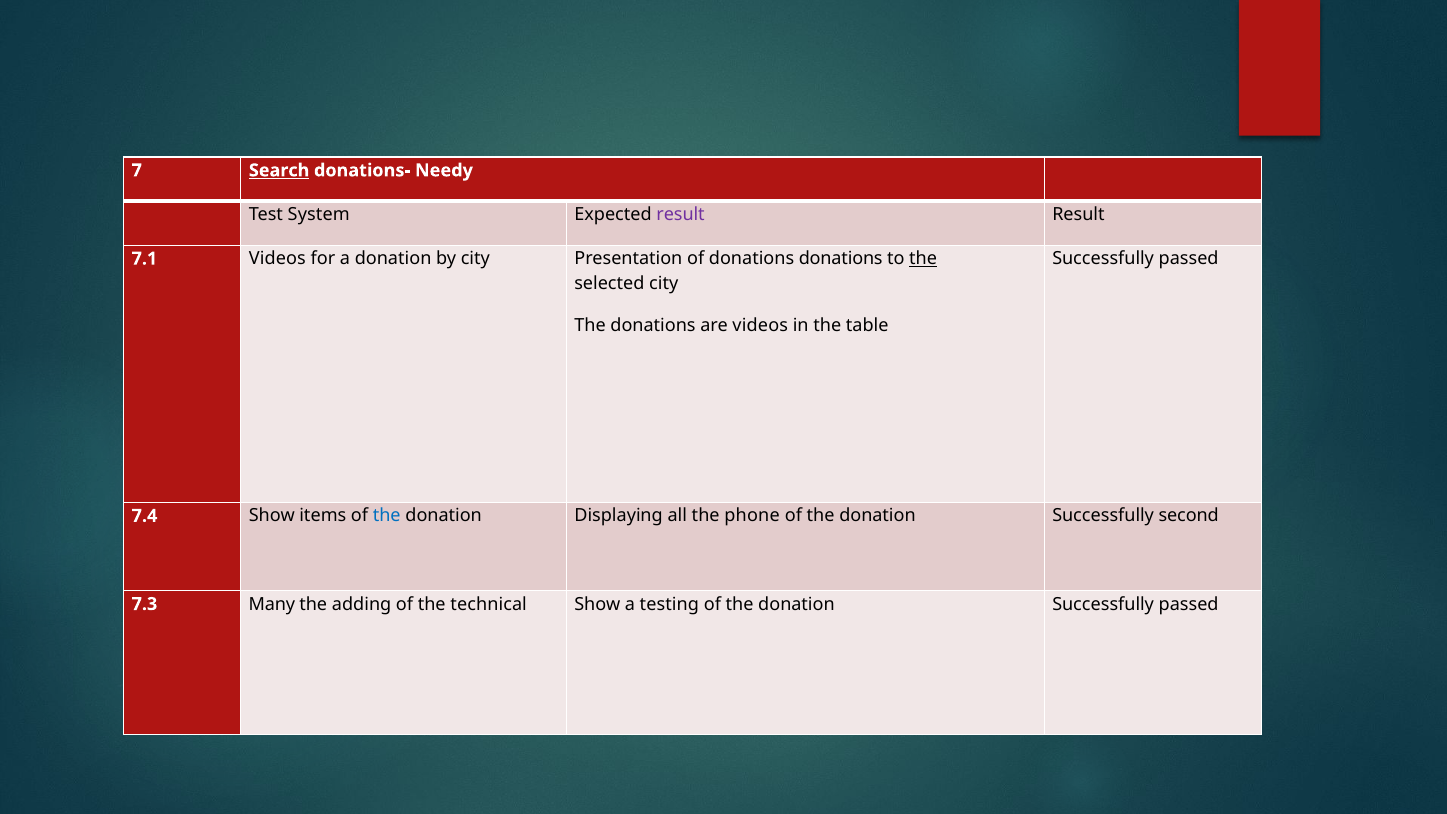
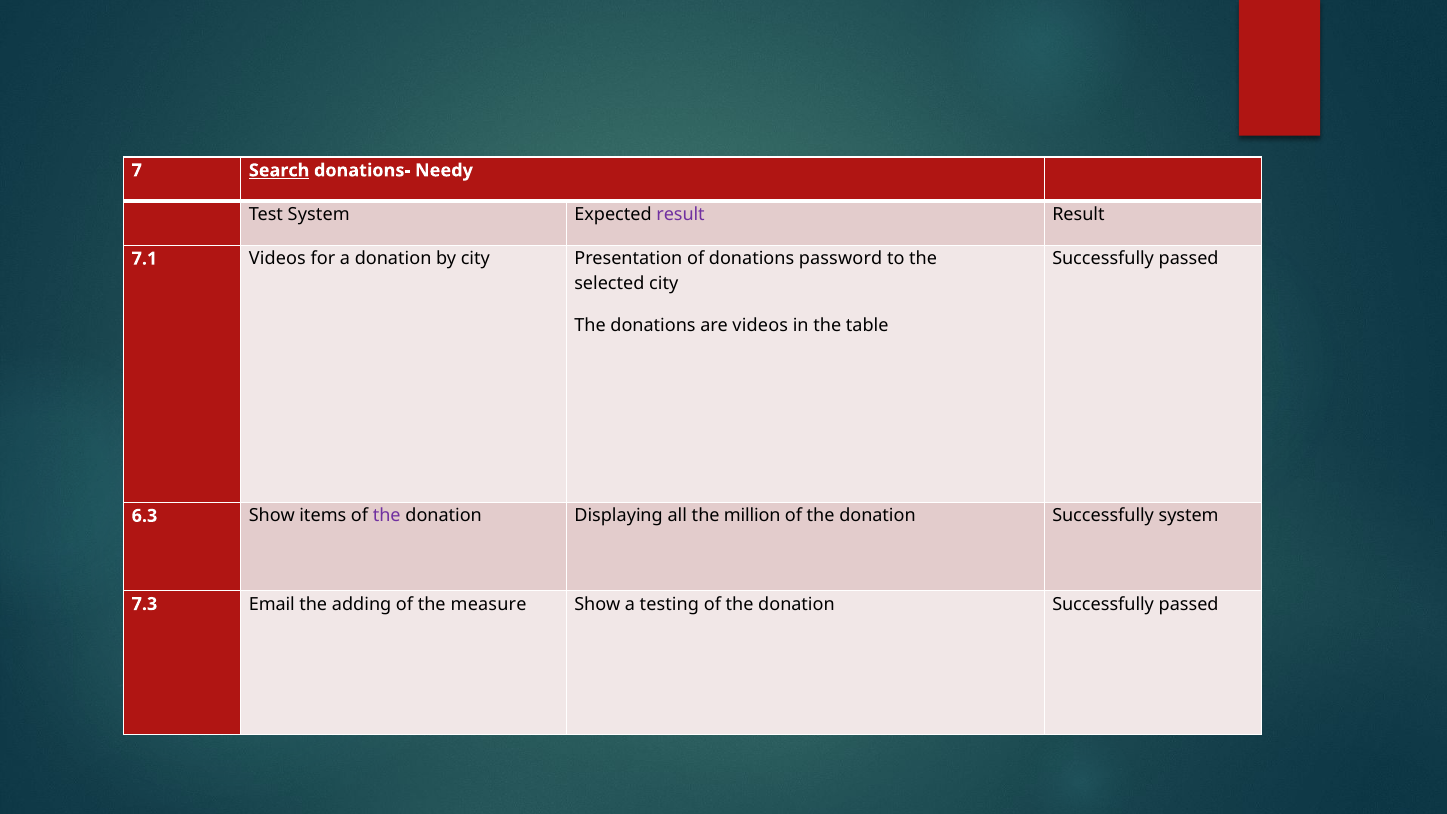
donations donations: donations -> password (841, 259)
the underline: present -> none (923, 259)
7.4: 7.4 -> 6.3 (144, 516)
the colour: blue -> purple (387, 516)
phone: phone -> million (752, 516)
Successfully second: second -> system (1189, 516)
Many: Many -> Email (272, 604)
technical: technical -> measure (489, 604)
